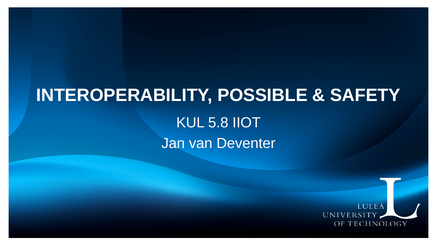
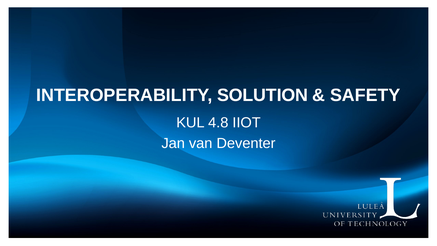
POSSIBLE: POSSIBLE -> SOLUTION (263, 95)
5.8: 5.8 -> 4.8 (218, 123)
